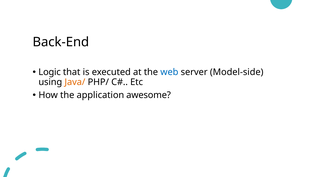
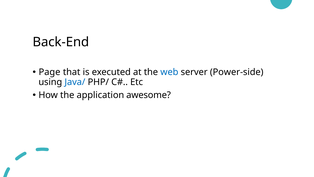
Logic: Logic -> Page (50, 72)
Model-side: Model-side -> Power-side (237, 72)
Java/ colour: orange -> blue (75, 82)
